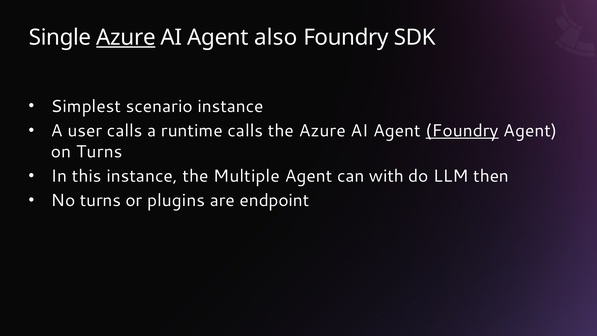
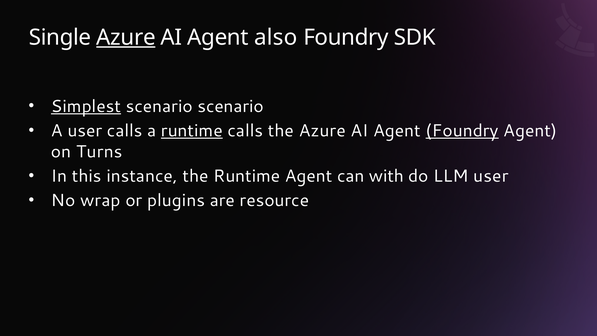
Simplest underline: none -> present (86, 106)
scenario instance: instance -> scenario (231, 106)
runtime underline: none -> present (192, 131)
the Multiple: Multiple -> Runtime (247, 176)
LLM then: then -> user (491, 176)
No turns: turns -> wrap (100, 200)
endpoint: endpoint -> resource (274, 200)
